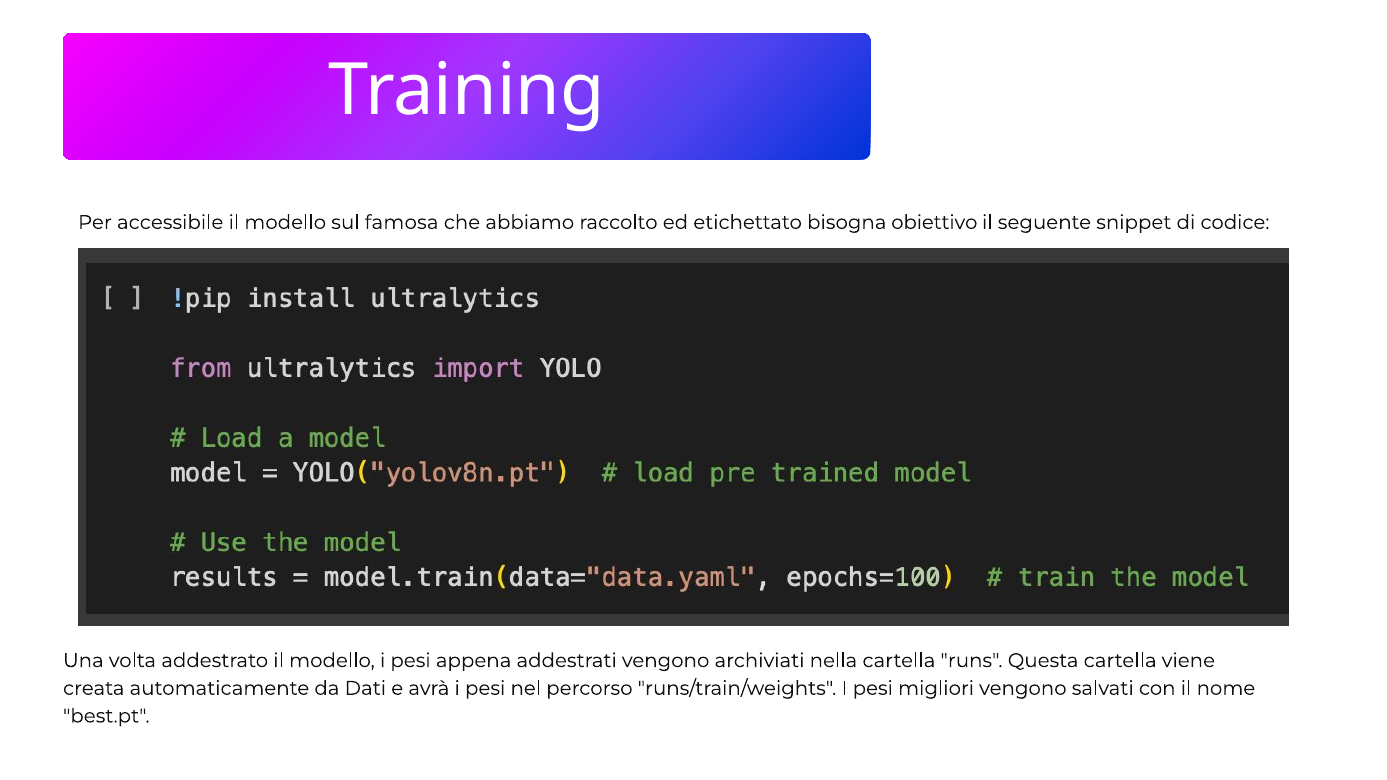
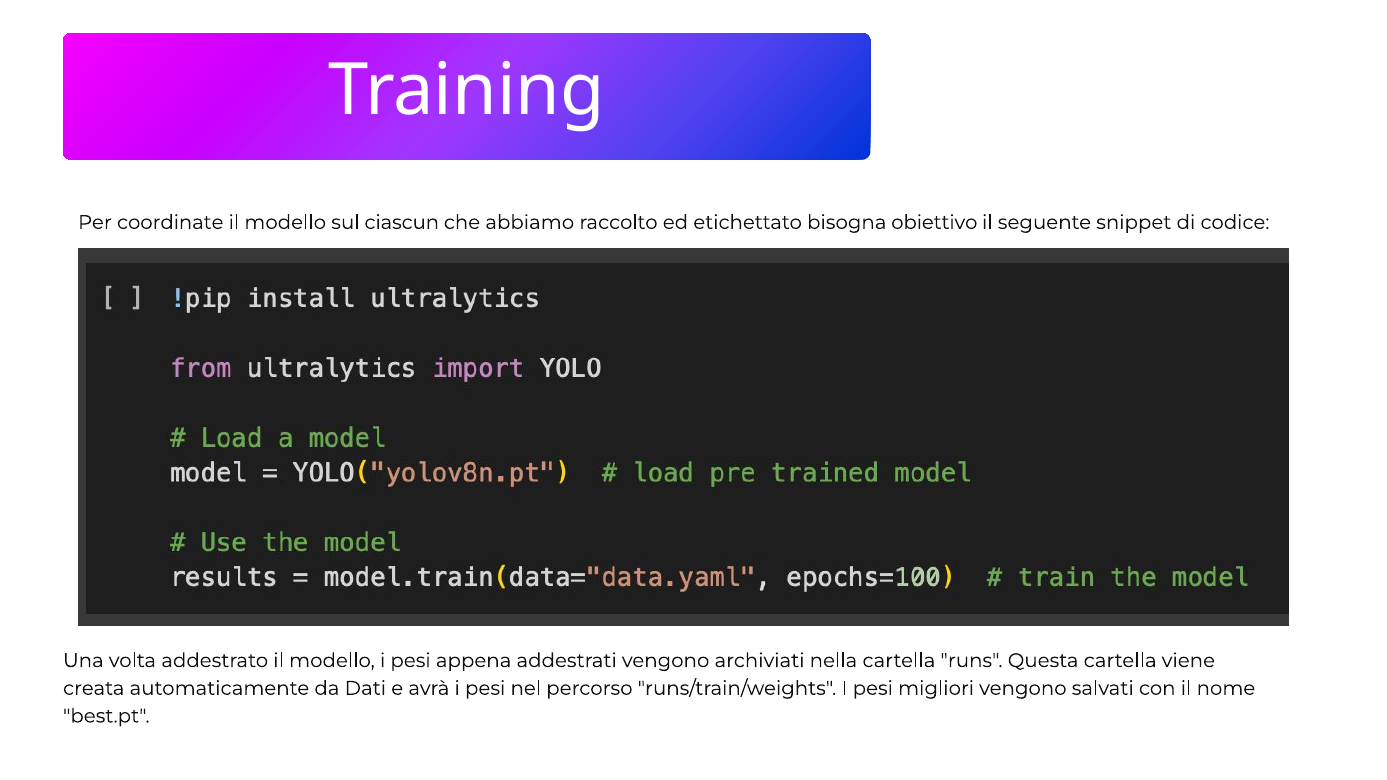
accessibile: accessibile -> coordinate (170, 222)
famosa: famosa -> ciascun (402, 222)
